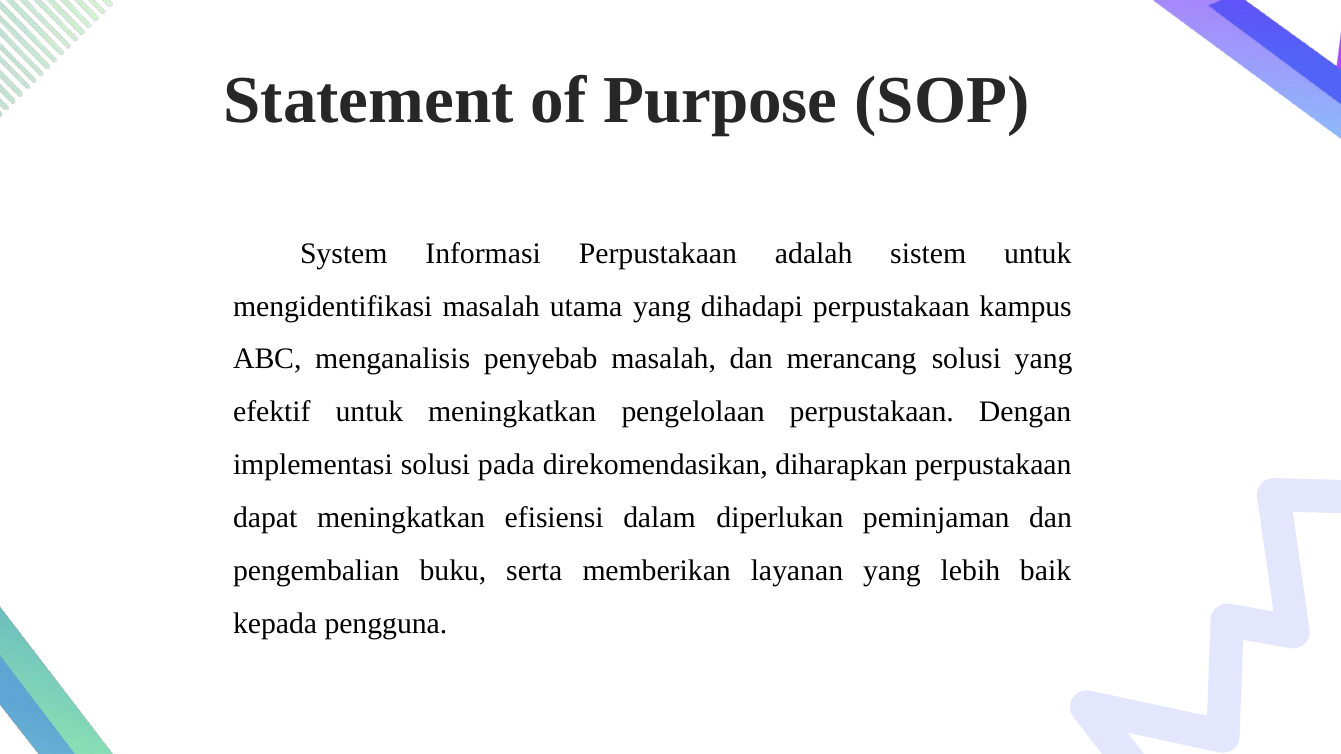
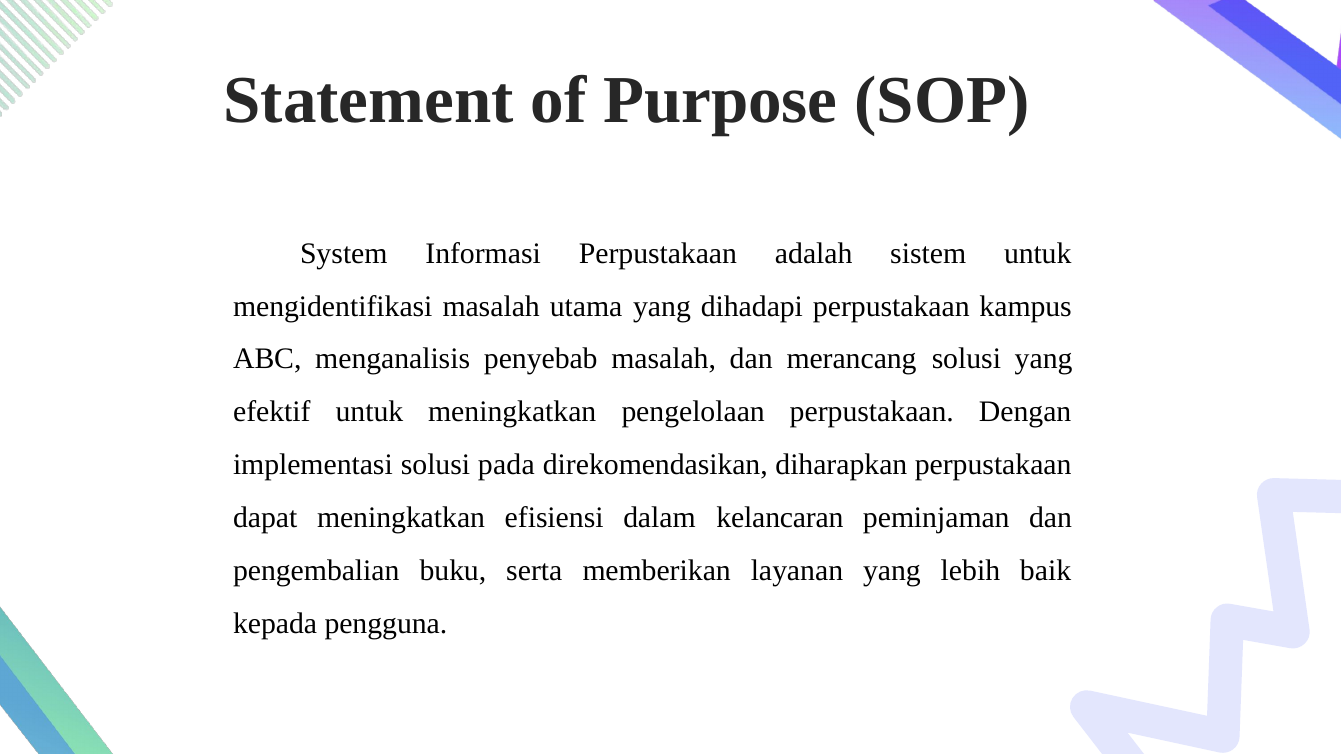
diperlukan: diperlukan -> kelancaran (780, 518)
